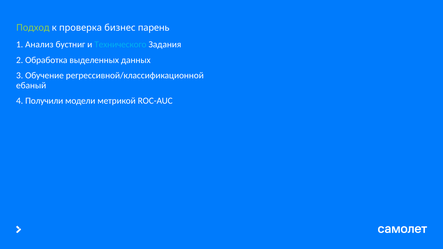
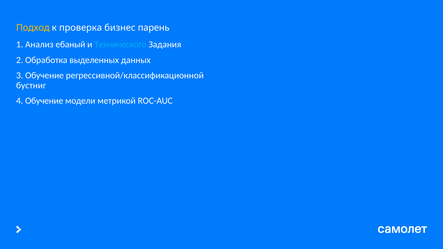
Подход colour: light green -> yellow (33, 28)
бустниг: бустниг -> ебаный (70, 45)
ебаный: ебаный -> бустниг (31, 85)
4 Получили: Получили -> Обучение (44, 101)
